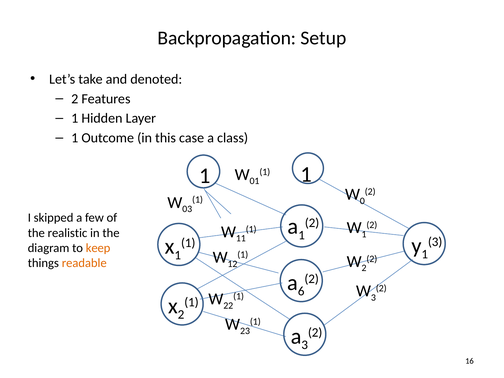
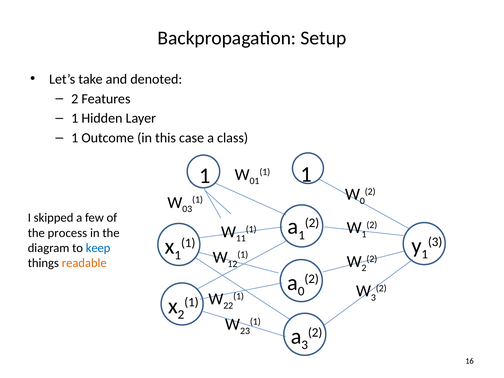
realistic: realistic -> process (67, 233)
keep colour: orange -> blue (98, 248)
a 6: 6 -> 0 (301, 291)
